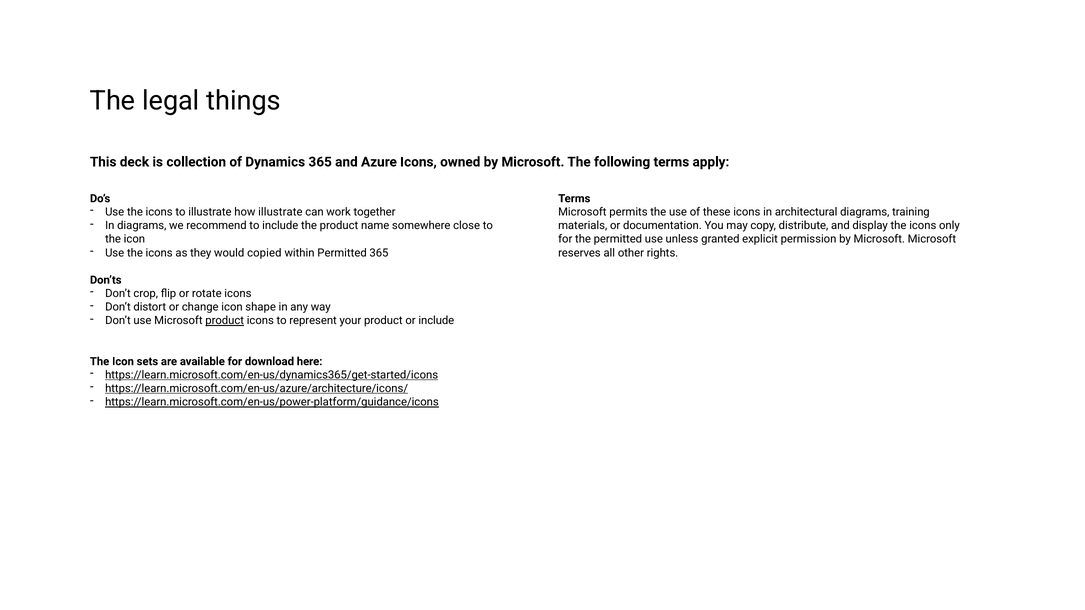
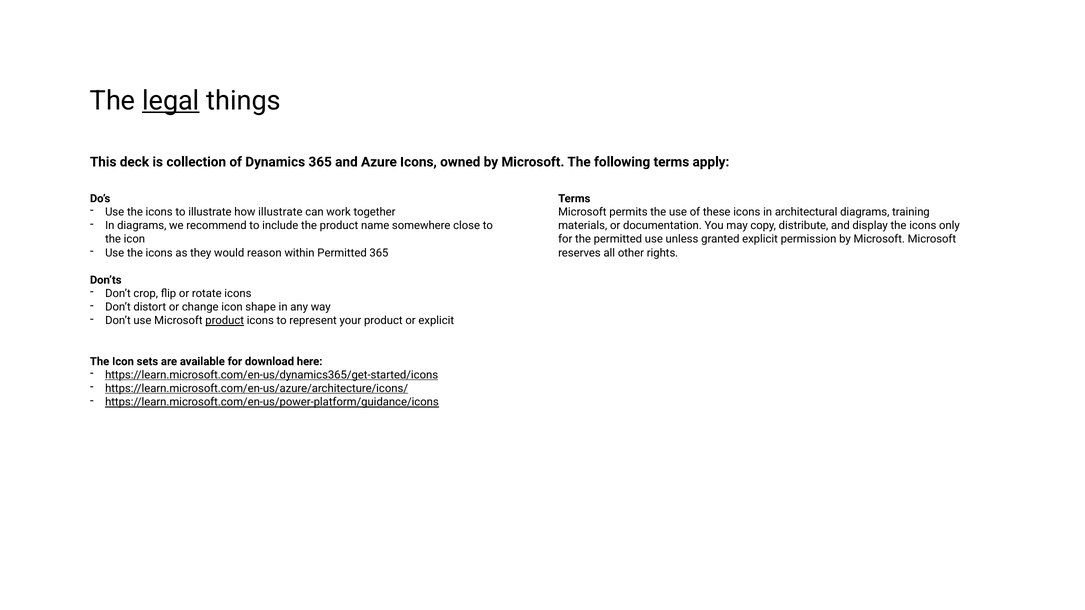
legal underline: none -> present (171, 101)
copied: copied -> reason (264, 253)
or include: include -> explicit (436, 321)
